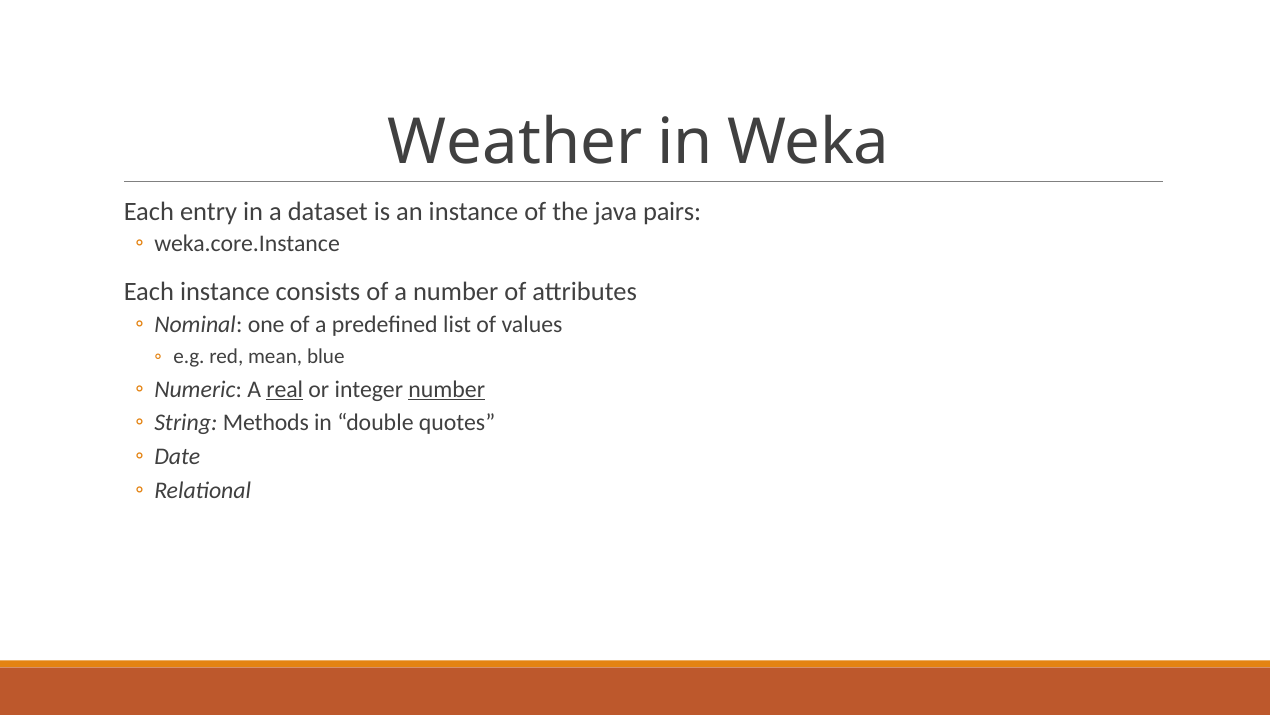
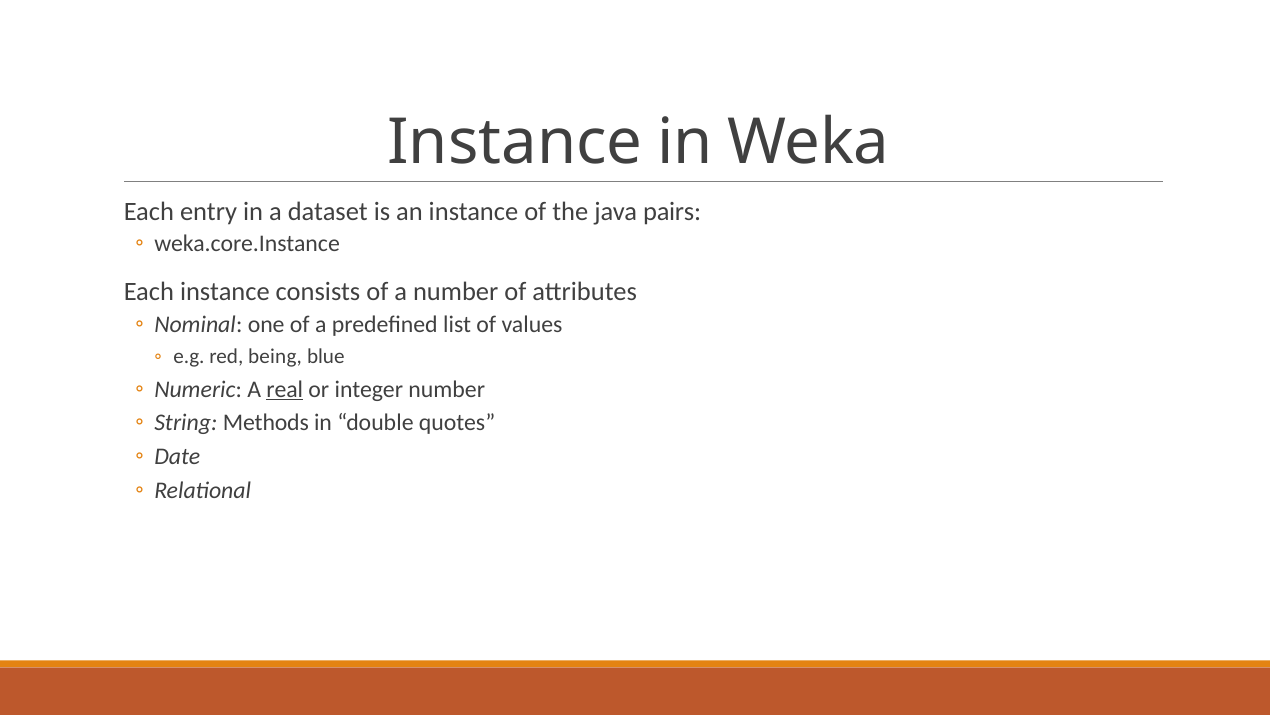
Weather: Weather -> Instance (515, 142)
mean: mean -> being (275, 357)
number underline: present -> none (447, 389)
